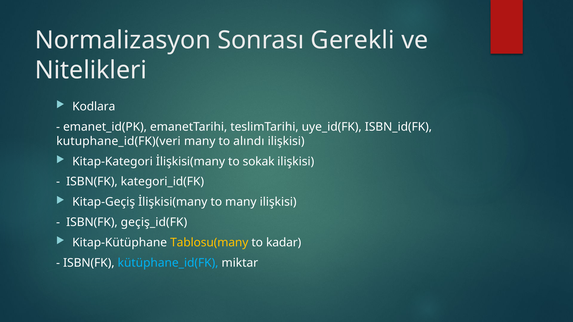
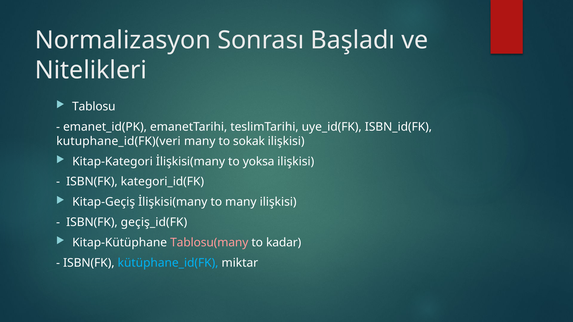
Gerekli: Gerekli -> Başladı (353, 40)
Kodlara: Kodlara -> Tablosu (94, 107)
alındı: alındı -> sokak (249, 141)
sokak: sokak -> yoksa (259, 162)
Tablosu(many colour: yellow -> pink (209, 243)
